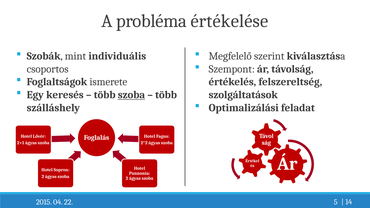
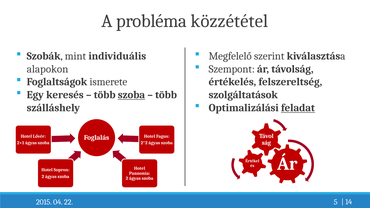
értékelése: értékelése -> közzététel (229, 21)
csoportos: csoportos -> alapokon (48, 69)
feladat underline: none -> present (298, 108)
